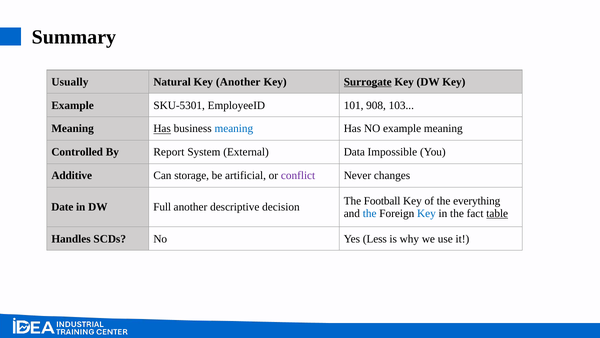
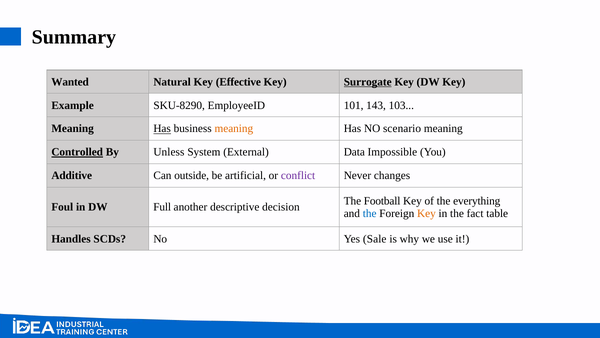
Usually: Usually -> Wanted (70, 82)
Key Another: Another -> Effective (238, 82)
SKU-5301: SKU-5301 -> SKU-8290 (179, 105)
908: 908 -> 143 (376, 105)
meaning colour: blue -> orange (234, 129)
NO example: example -> scenario (402, 129)
Controlled underline: none -> present (77, 152)
Report: Report -> Unless (169, 152)
storage: storage -> outside (192, 175)
Date: Date -> Foul (62, 207)
Key colour: blue -> orange (426, 213)
table underline: present -> none (497, 213)
Less: Less -> Sale (375, 238)
